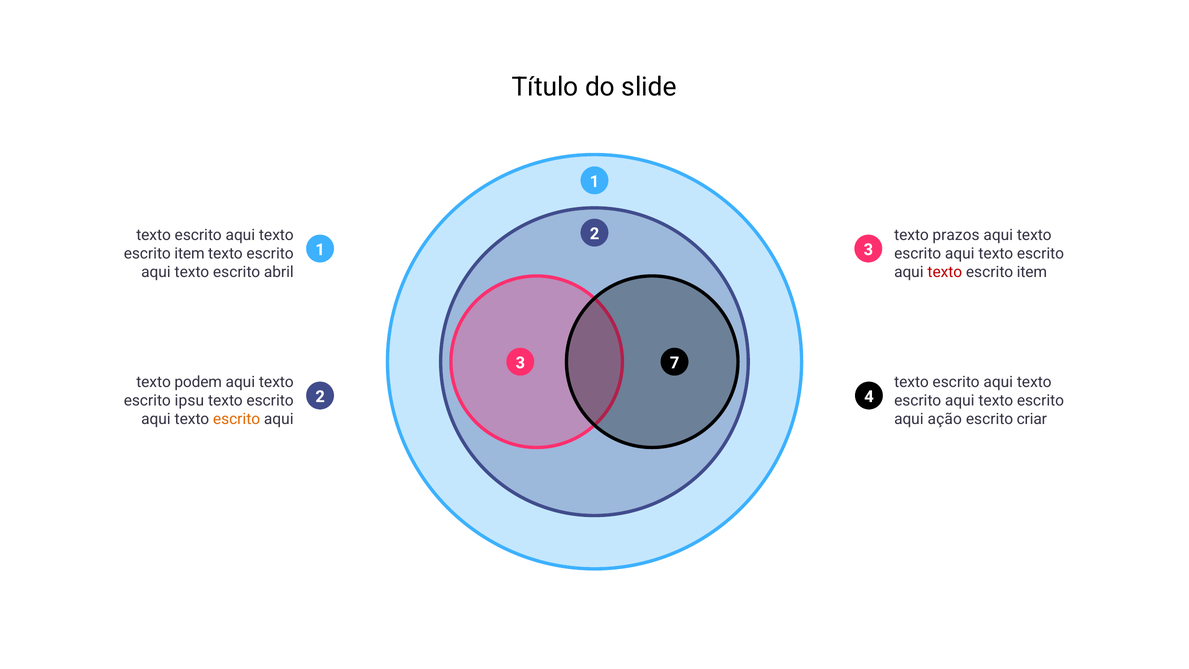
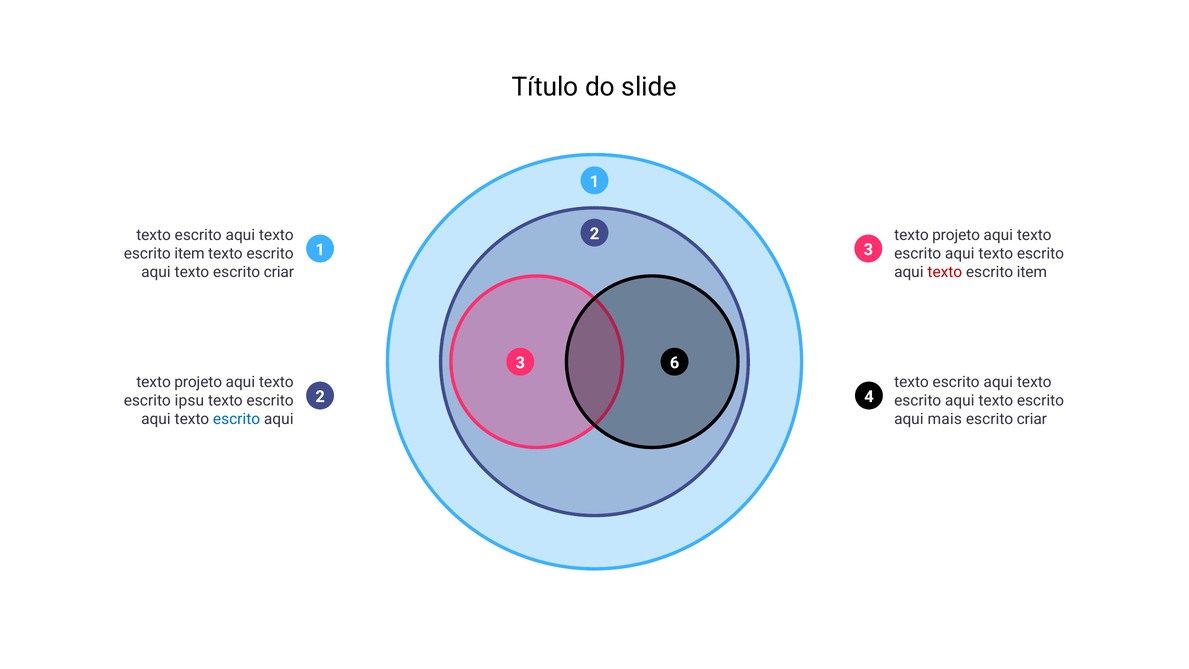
prazos: prazos -> projeto (956, 235)
texto escrito abril: abril -> criar (279, 272)
7: 7 -> 6 (675, 363)
podem: podem -> projeto (198, 382)
escrito colour: orange -> blue (237, 419)
ação: ação -> mais (945, 419)
